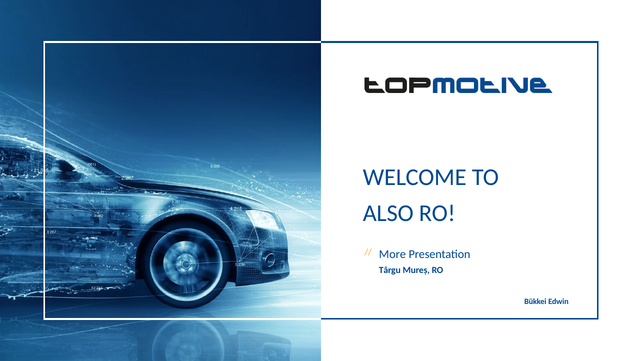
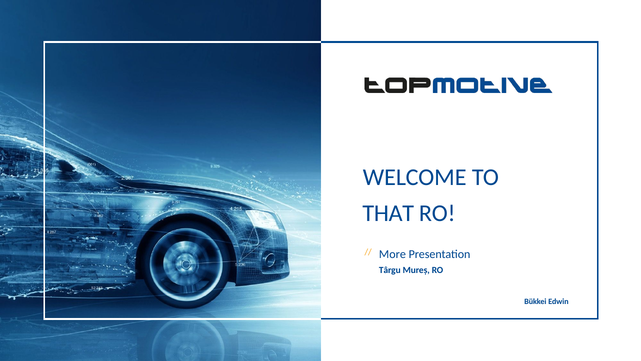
ALSO: ALSO -> THAT (388, 213)
